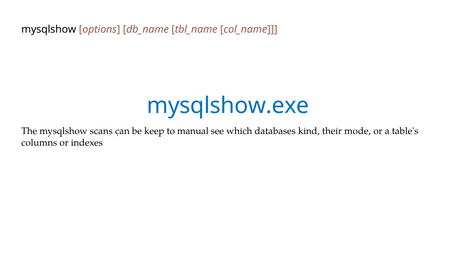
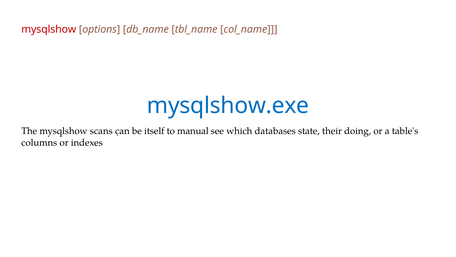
mysqlshow colour: black -> red (49, 29)
keep: keep -> itself (154, 131)
kind: kind -> state (309, 131)
mode: mode -> doing (358, 131)
